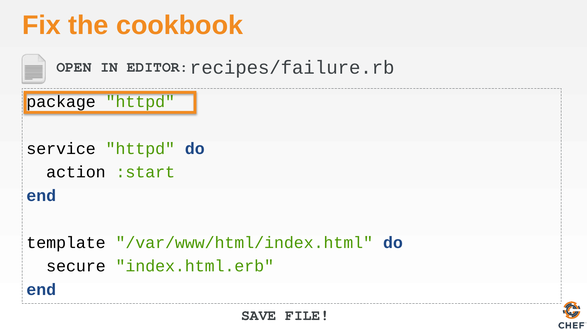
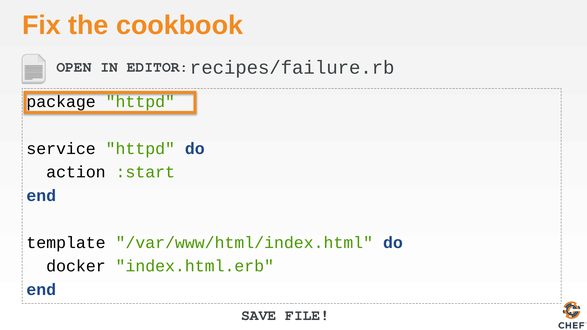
secure: secure -> docker (76, 266)
